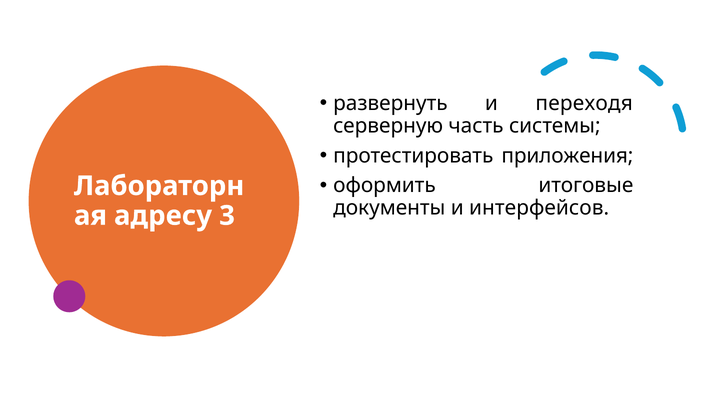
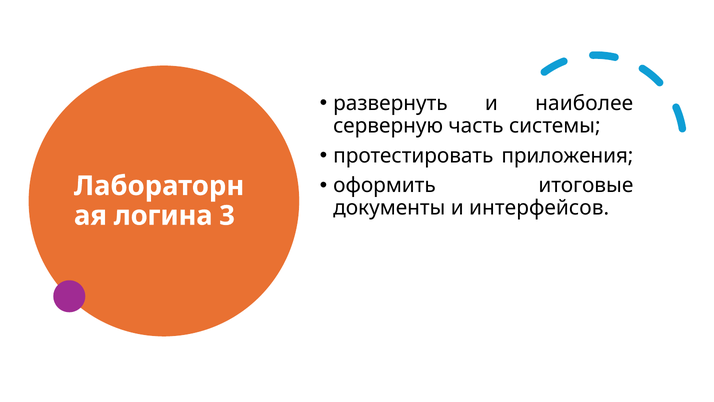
переходя: переходя -> наиболее (584, 103)
адресу: адресу -> логина (163, 215)
